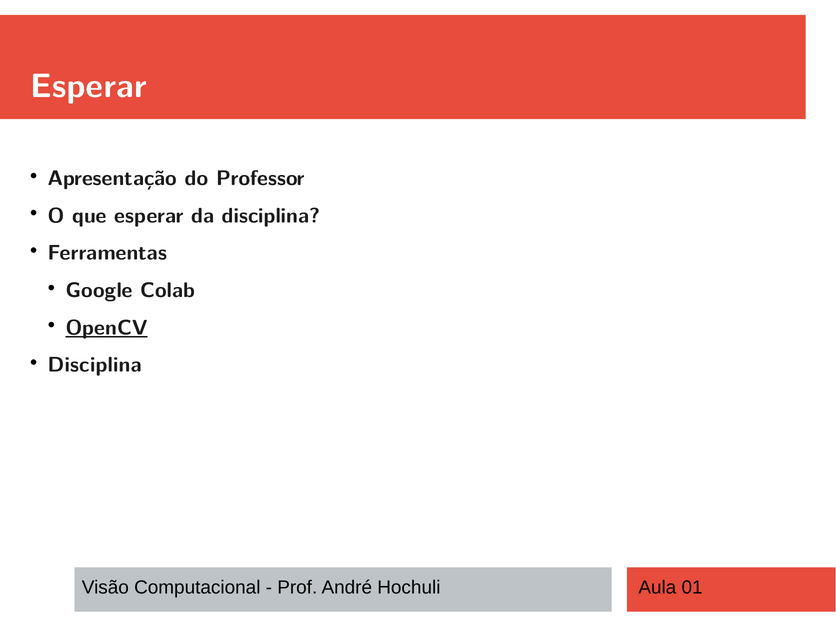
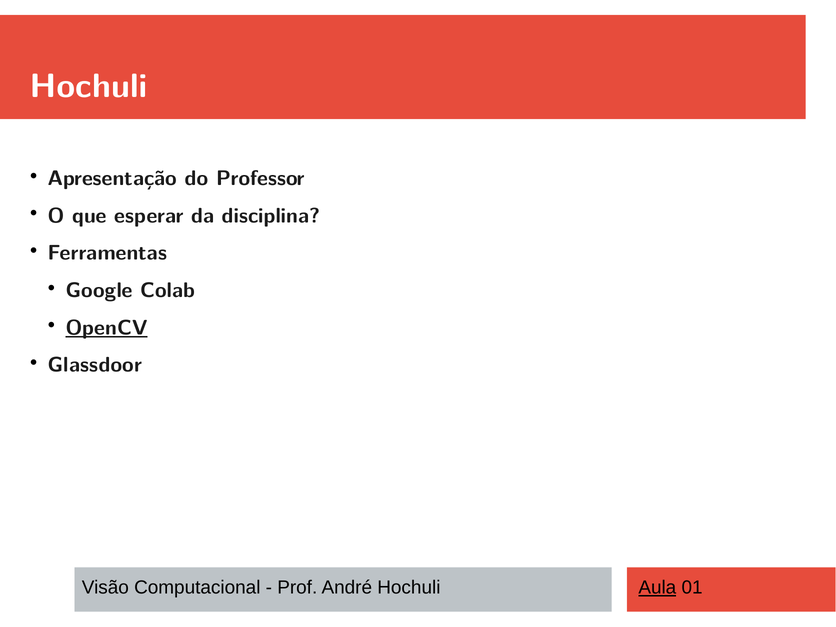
Esperar: Esperar -> Hochuli (89, 86)
Disciplina: Disciplina -> Glassdoor (95, 365)
Aula underline: none -> present (657, 587)
